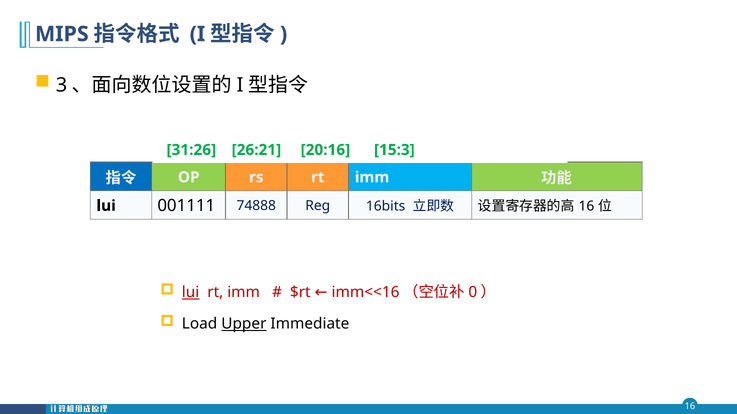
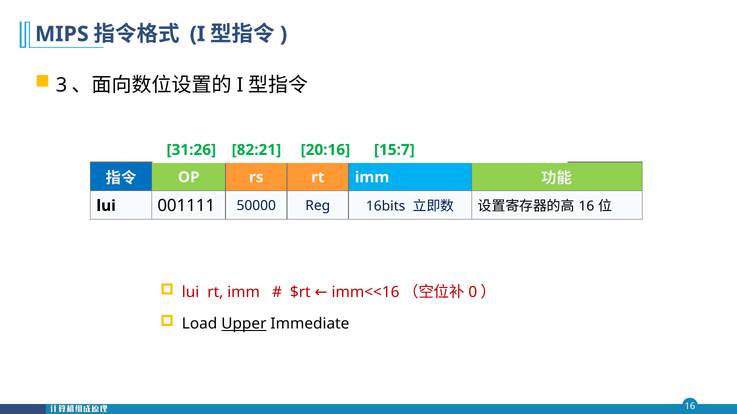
26:21: 26:21 -> 82:21 (256, 150)
15:3: 15:3 -> 15:7 (394, 150)
74888: 74888 -> 50000 (256, 206)
lui underline: present -> none (191, 293)
